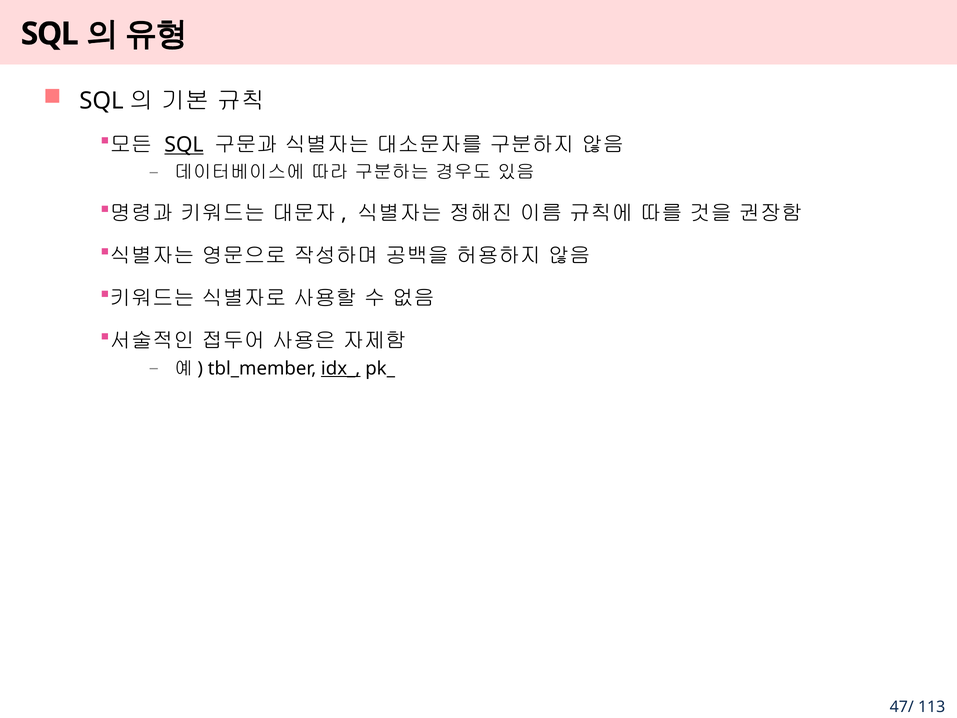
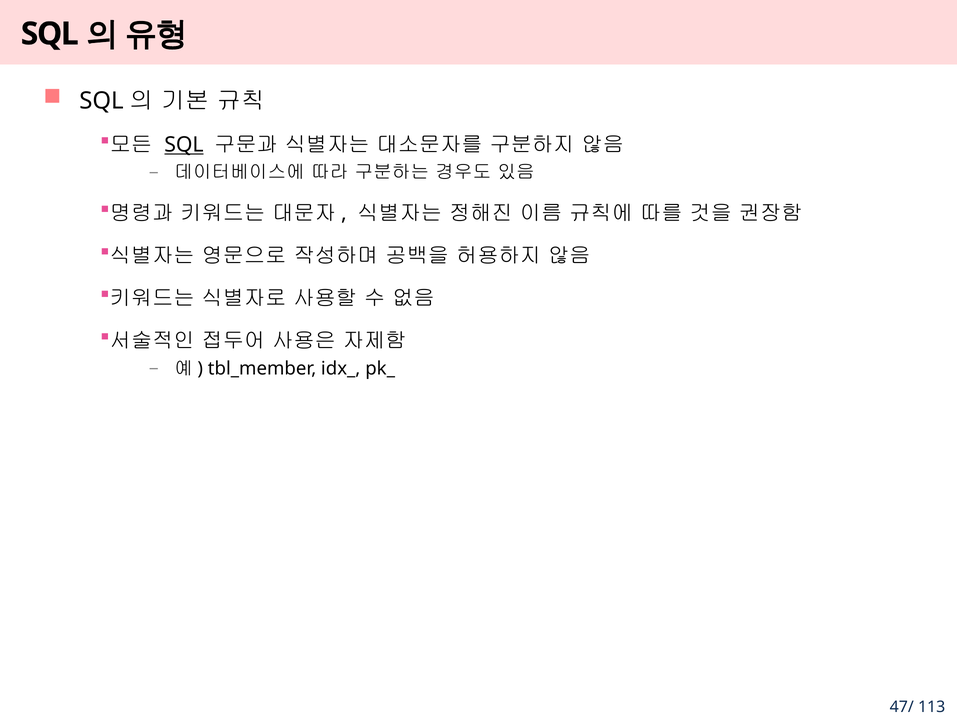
idx_ underline: present -> none (341, 368)
